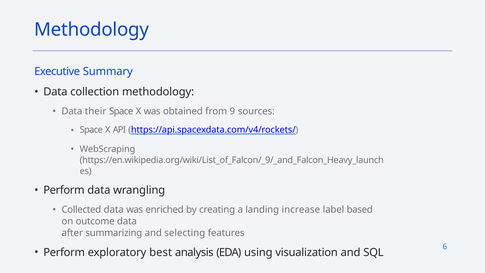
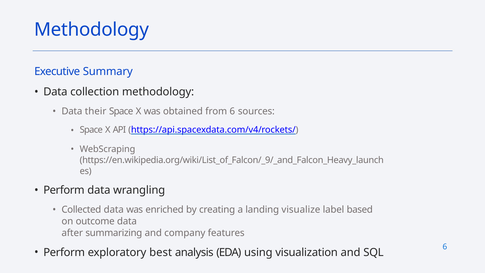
from 9: 9 -> 6 (232, 111)
increase: increase -> visualize (301, 210)
selecting: selecting -> company (185, 233)
